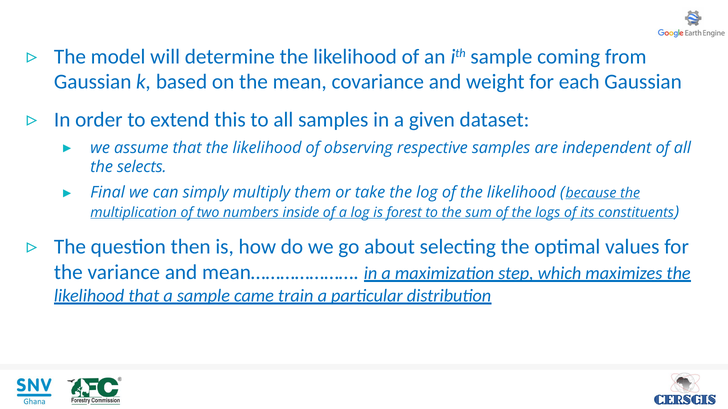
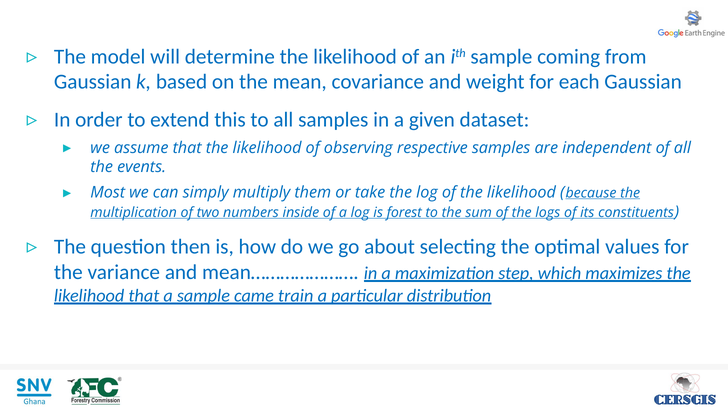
selects: selects -> events (142, 167)
Final: Final -> Most (108, 193)
